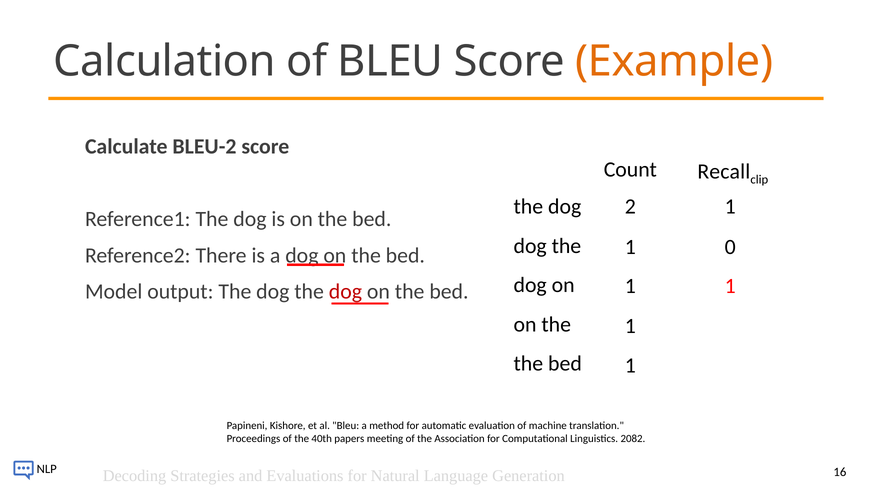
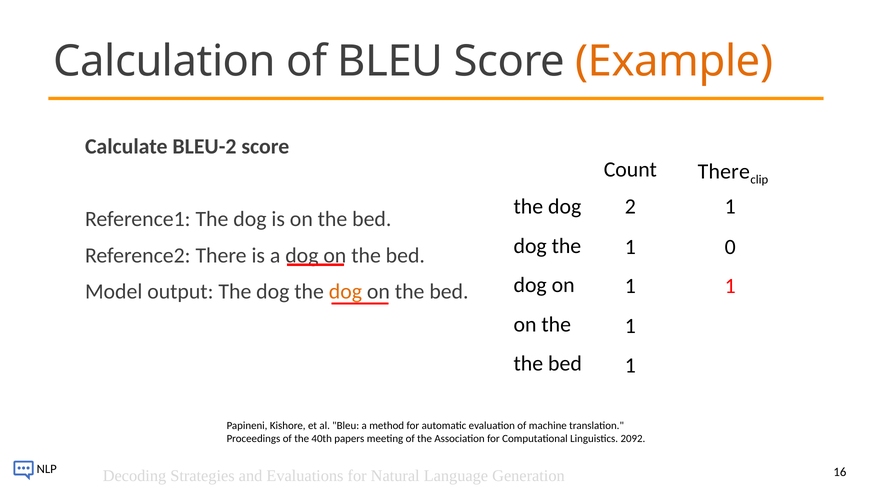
Count Recall: Recall -> There (724, 172)
dog colour: red -> orange (345, 292)
2082: 2082 -> 2092 (633, 439)
